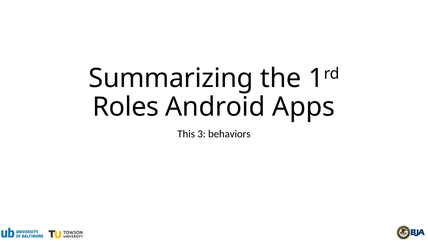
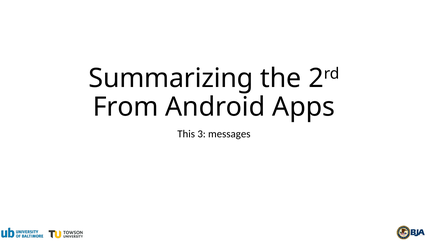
1: 1 -> 2 (316, 78)
Roles: Roles -> From (126, 107)
behaviors: behaviors -> messages (229, 134)
